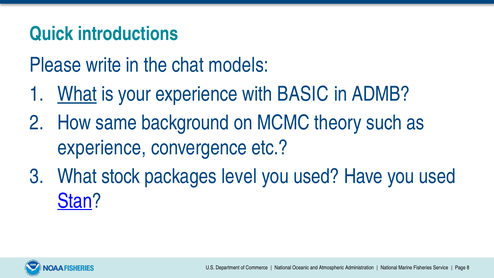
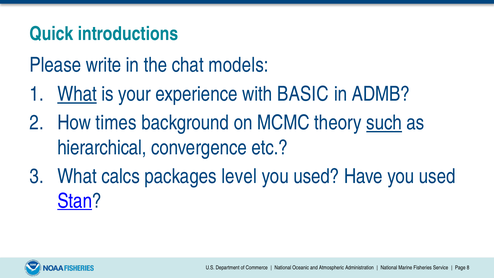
same: same -> times (116, 123)
such underline: none -> present (384, 123)
experience: experience -> hierarchical (102, 148)
stock: stock -> calcs (121, 176)
